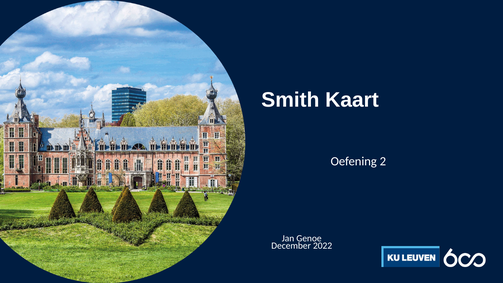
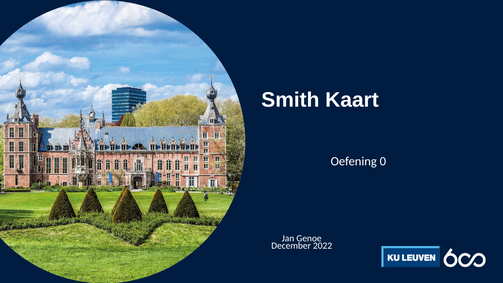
2: 2 -> 0 (383, 161)
